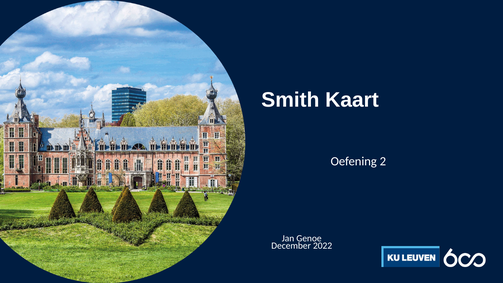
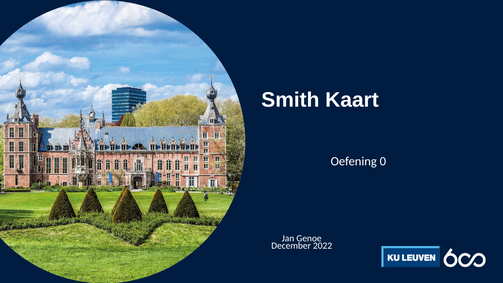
2: 2 -> 0 (383, 161)
